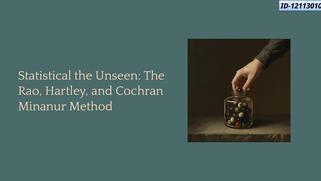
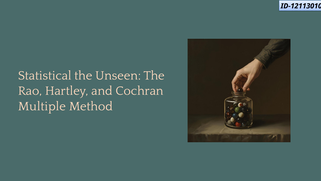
Minanur: Minanur -> Multiple (42, 106)
